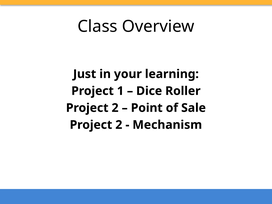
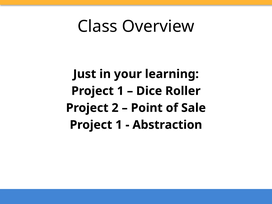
2: 2 -> 1 (119, 125)
Mechanism: Mechanism -> Abstraction (167, 125)
